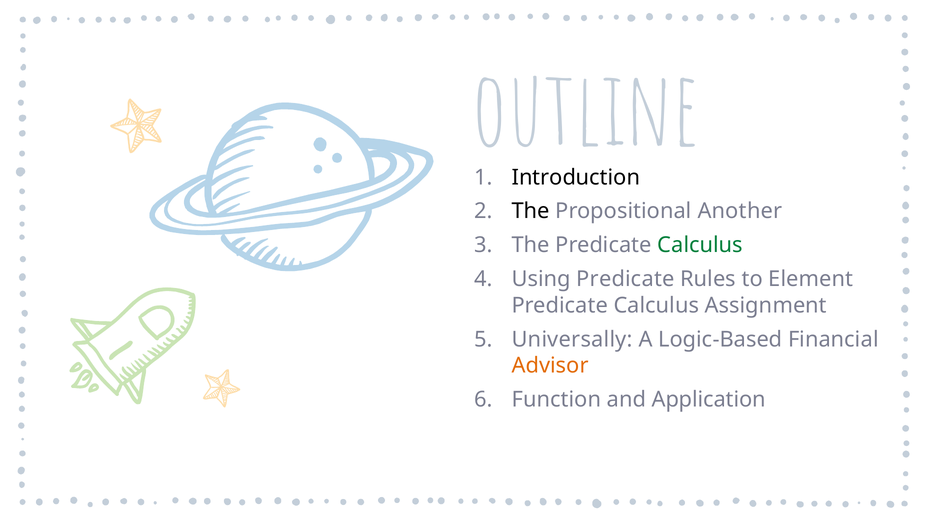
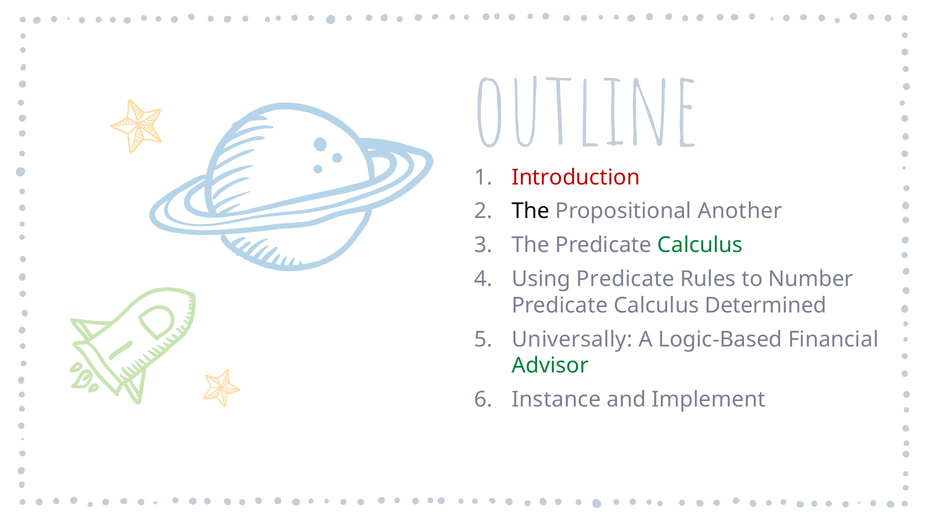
Introduction colour: black -> red (576, 177)
Element: Element -> Number (811, 279)
Assignment: Assignment -> Determined (766, 305)
Advisor colour: orange -> green (550, 366)
Function: Function -> Instance (556, 400)
Application: Application -> Implement (709, 400)
